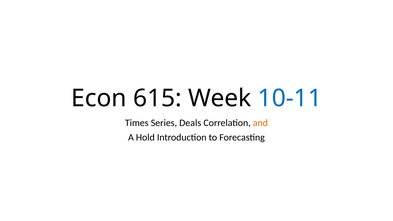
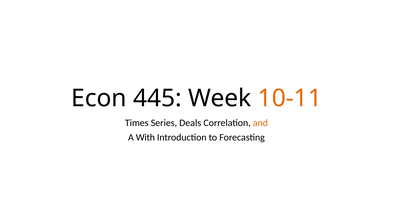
615: 615 -> 445 (157, 98)
10-11 colour: blue -> orange (290, 98)
Hold: Hold -> With (145, 138)
